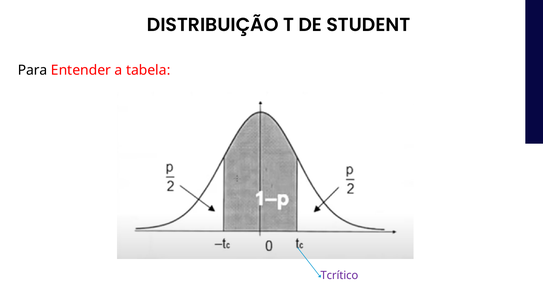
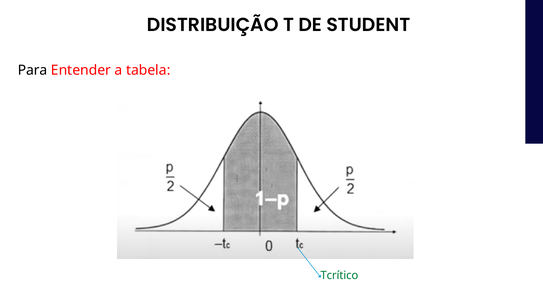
Tcrítico colour: purple -> green (339, 275)
